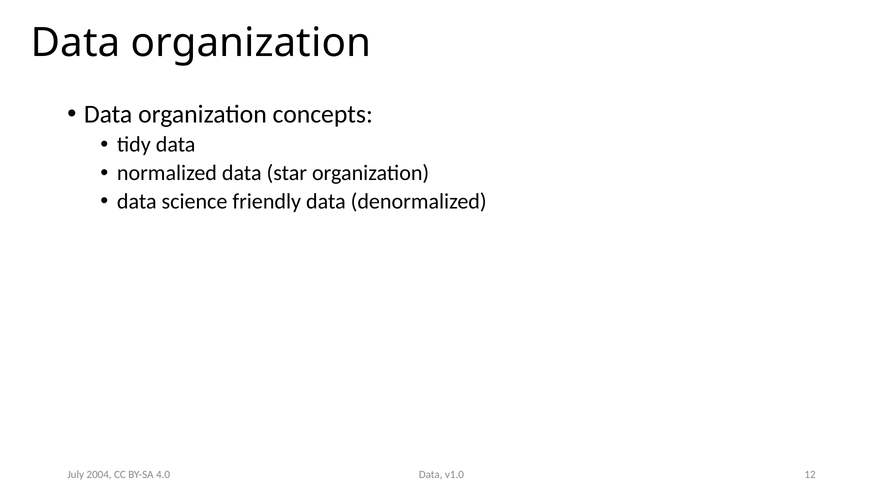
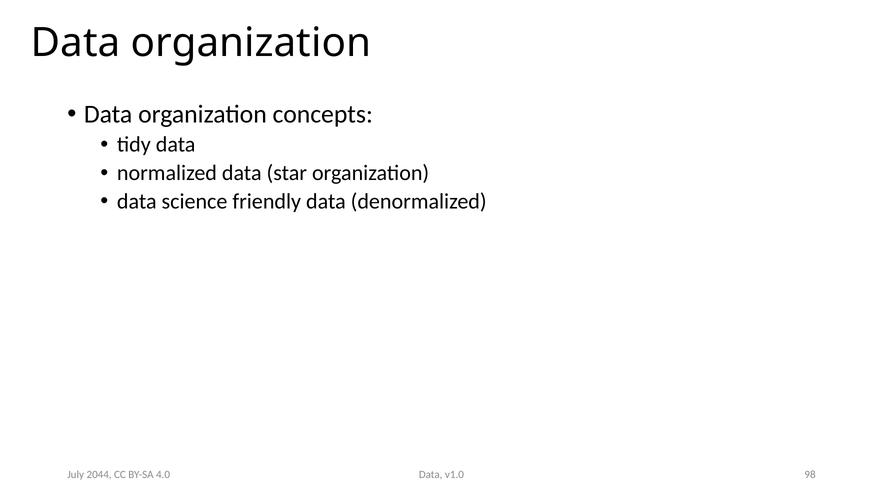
12: 12 -> 98 (810, 474)
2004: 2004 -> 2044 (99, 474)
